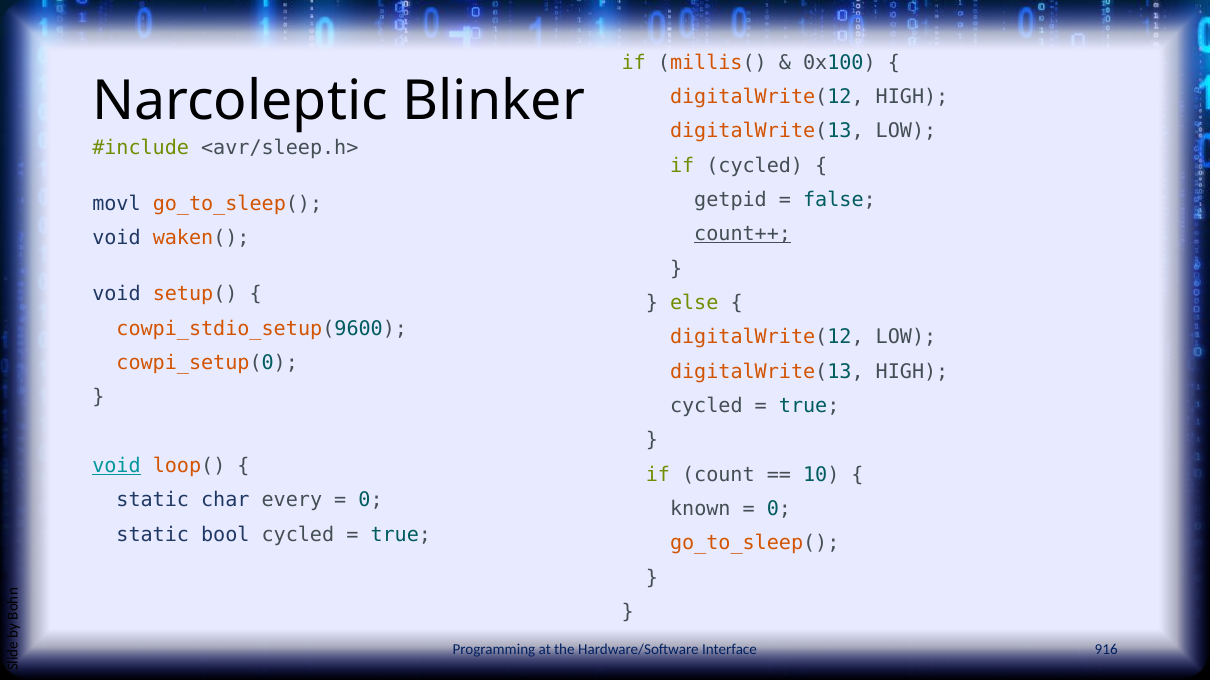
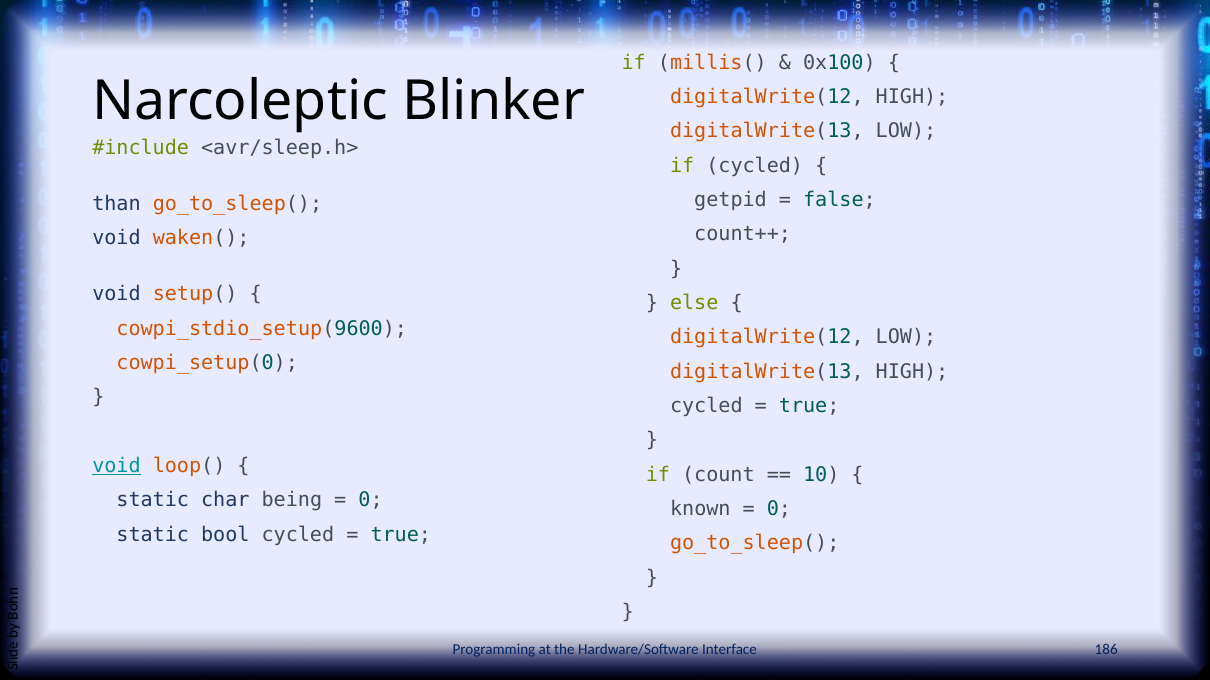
movl: movl -> than (116, 204)
count++ underline: present -> none (743, 234)
every: every -> being (292, 501)
916: 916 -> 186 (1106, 650)
